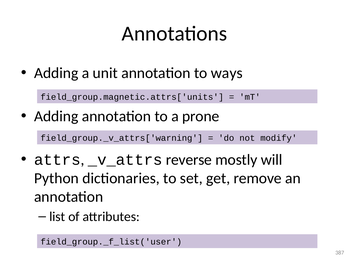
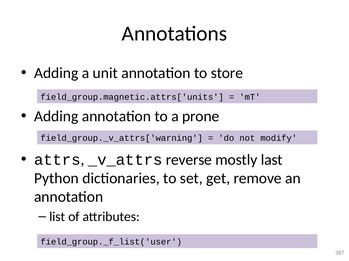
ways: ways -> store (227, 73)
will: will -> last (272, 160)
